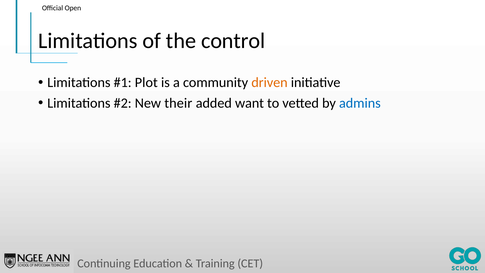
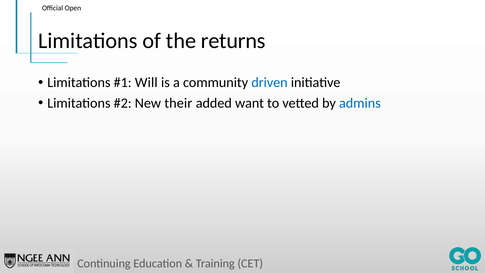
control: control -> returns (233, 41)
Plot: Plot -> Will (146, 83)
driven colour: orange -> blue (269, 83)
